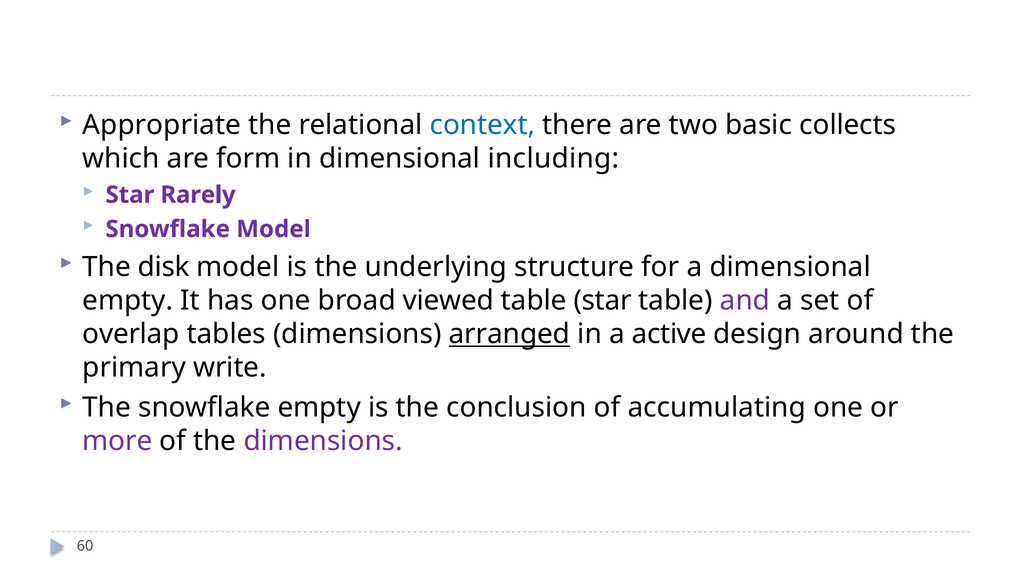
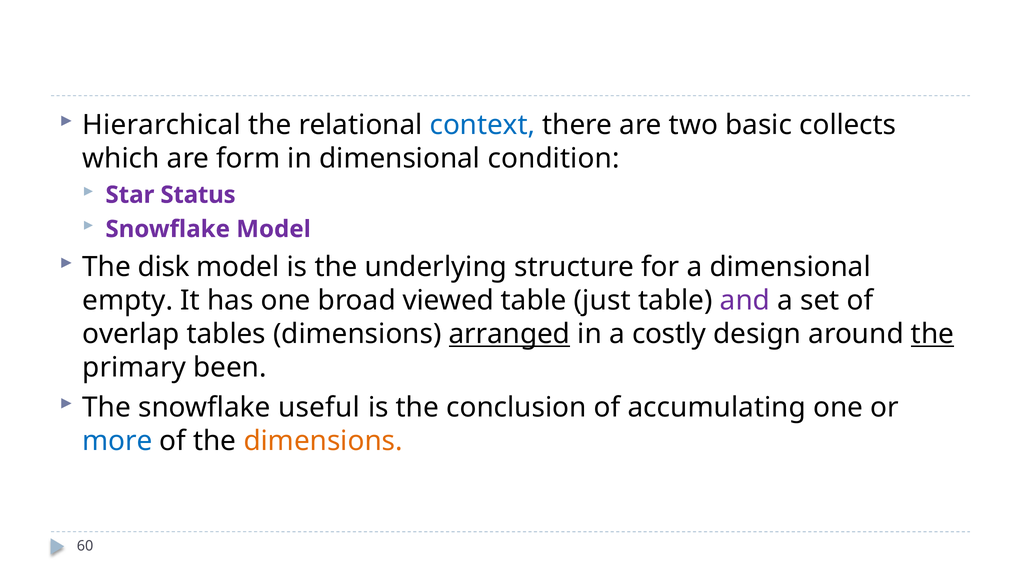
Appropriate: Appropriate -> Hierarchical (162, 125)
including: including -> condition (554, 159)
Rarely: Rarely -> Status (198, 195)
table star: star -> just (602, 301)
active: active -> costly (669, 334)
the underline: none -> present (933, 334)
write: write -> been (230, 368)
snowflake empty: empty -> useful (319, 408)
more colour: purple -> blue (117, 442)
dimensions colour: purple -> orange (323, 442)
